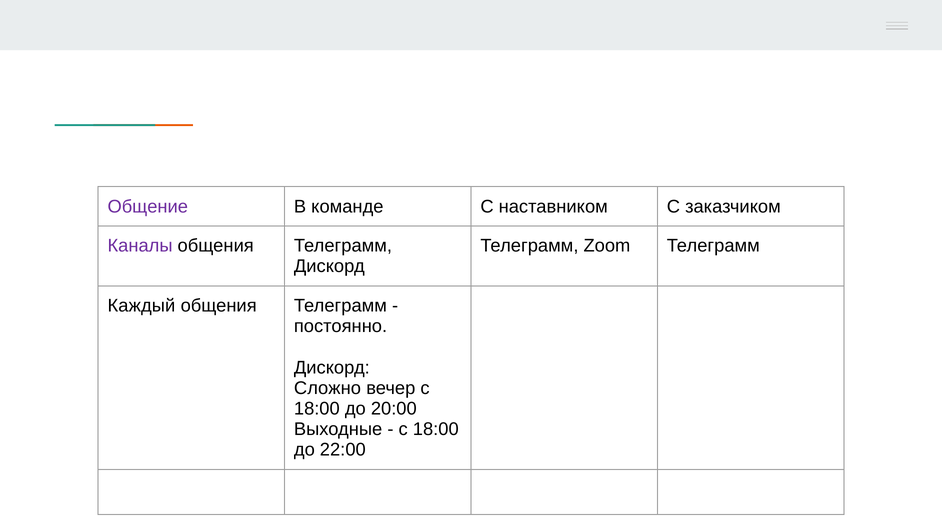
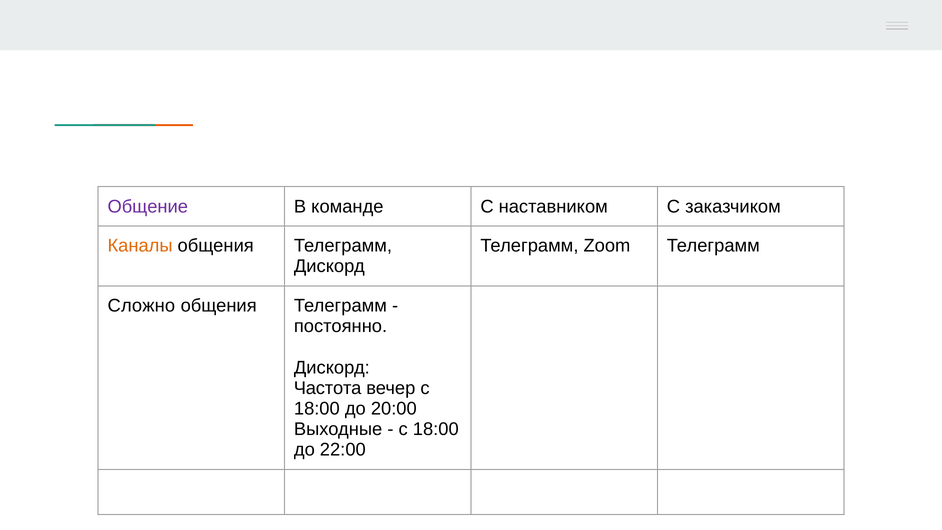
Каналы colour: purple -> orange (140, 246)
Каждый: Каждый -> Сложно (141, 306)
Сложно: Сложно -> Частота (328, 388)
